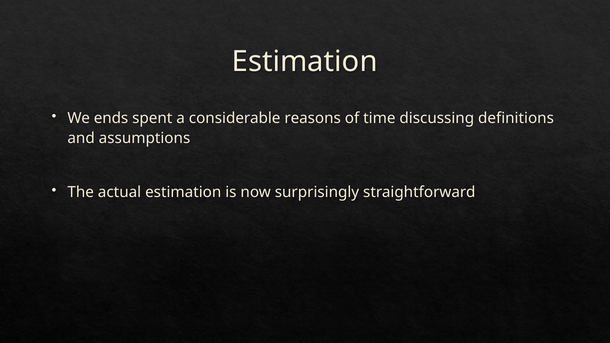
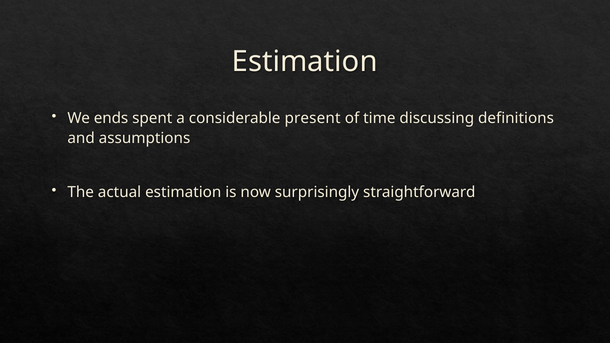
reasons: reasons -> present (313, 118)
